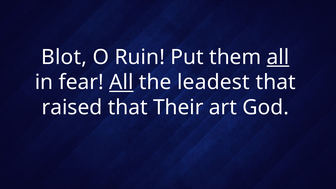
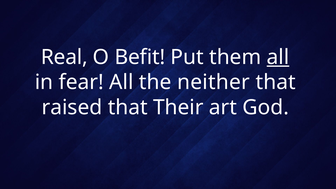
Blot: Blot -> Real (64, 57)
Ruin: Ruin -> Befit (140, 57)
All underline: present -> none (121, 82)
leadest: leadest -> neither (213, 82)
